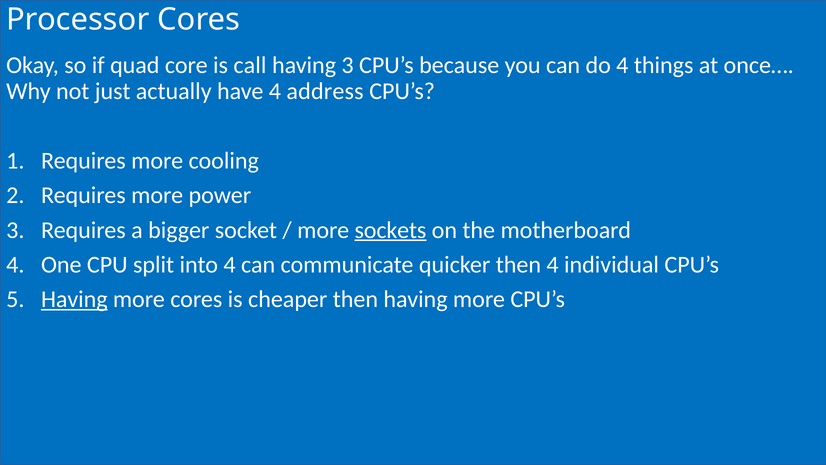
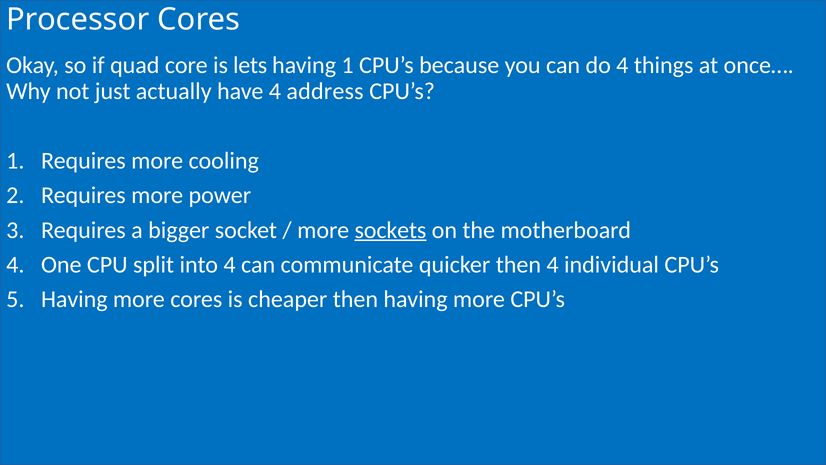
call: call -> lets (250, 65)
having 3: 3 -> 1 (348, 65)
Having underline: present -> none (74, 299)
